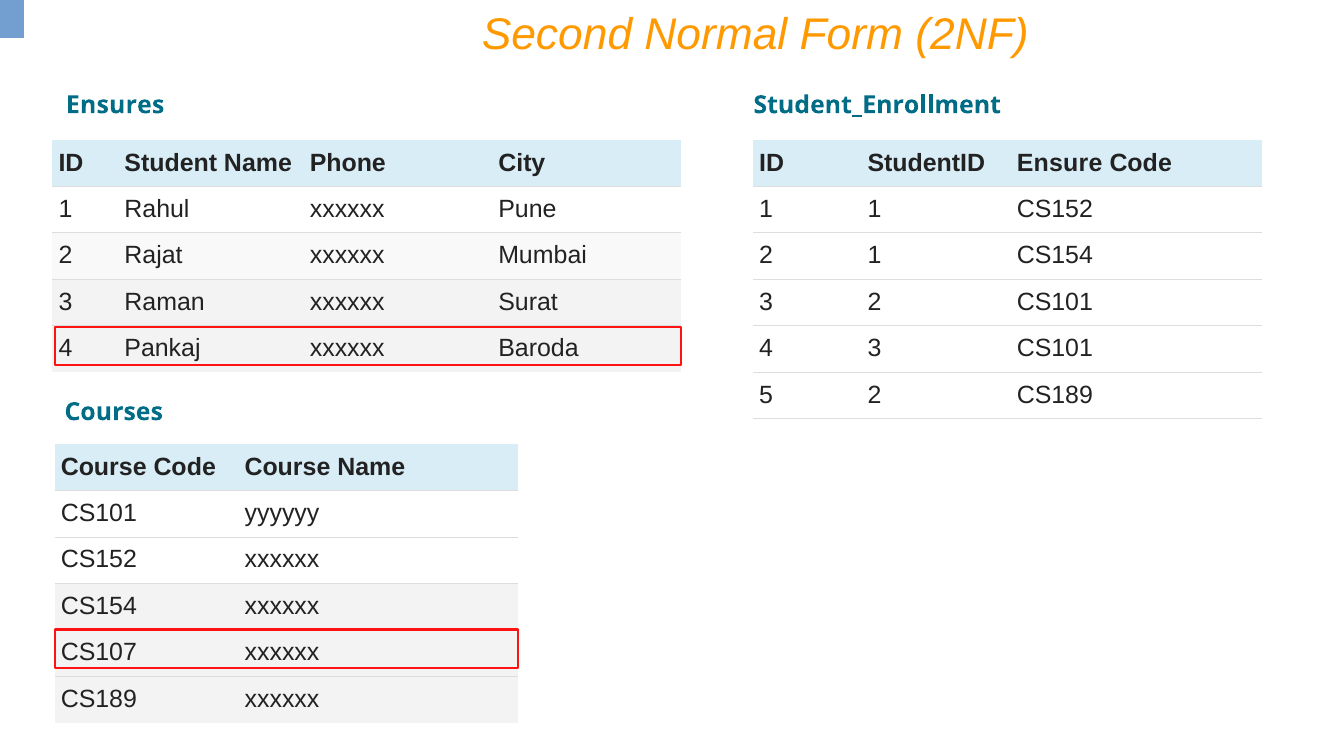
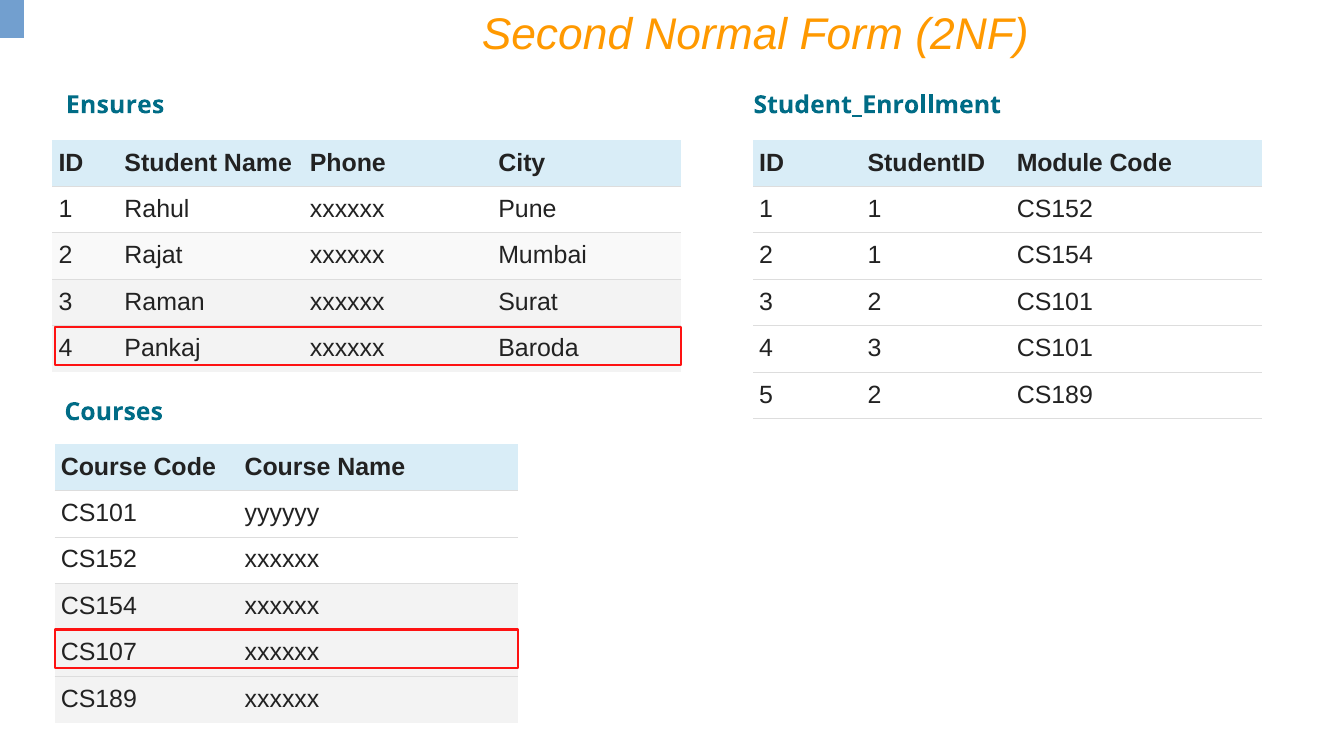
Ensure: Ensure -> Module (1060, 163)
